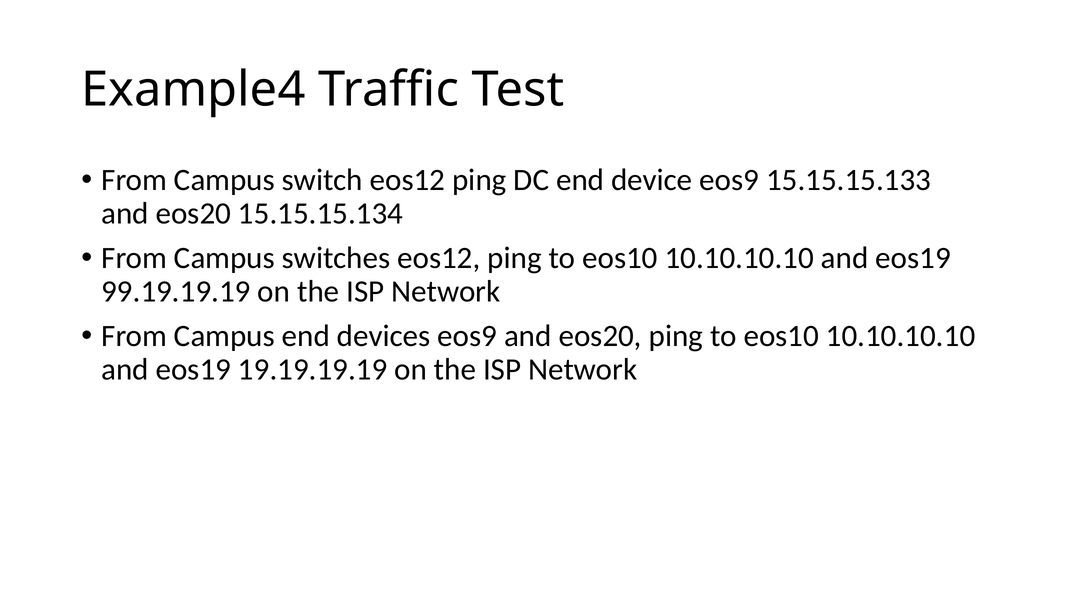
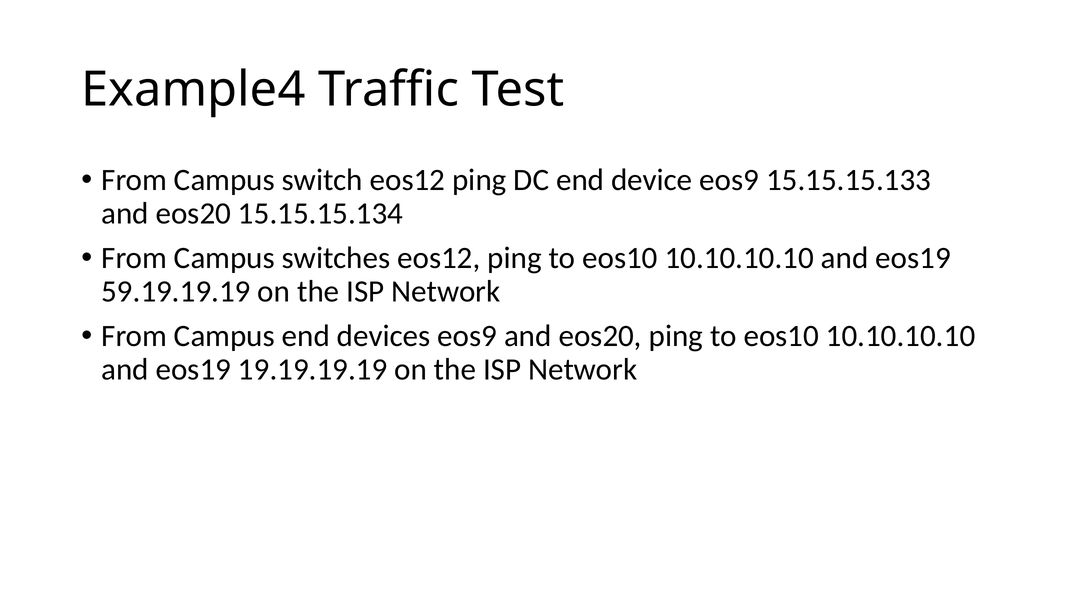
99.19.19.19: 99.19.19.19 -> 59.19.19.19 (176, 292)
